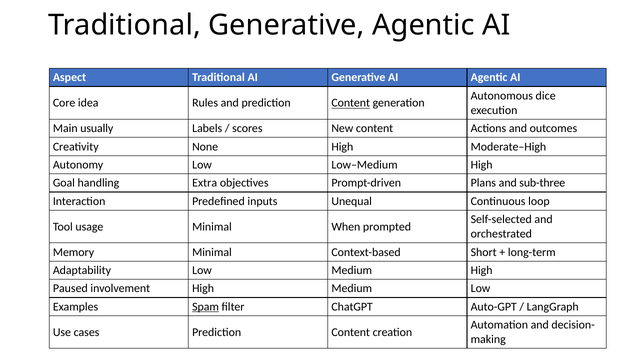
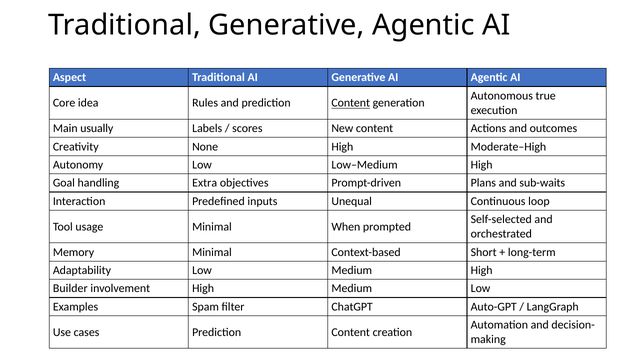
dice: dice -> true (546, 96)
sub-three: sub-three -> sub-waits (542, 183)
Paused: Paused -> Builder (70, 289)
Spam underline: present -> none (206, 307)
